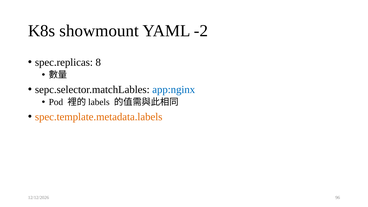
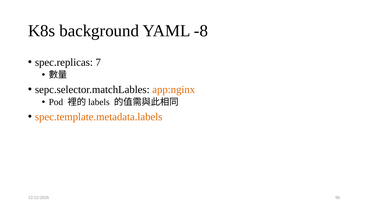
showmount: showmount -> background (99, 31)
-2: -2 -> -8 (201, 31)
8: 8 -> 7 (98, 62)
app:nginx colour: blue -> orange (174, 89)
